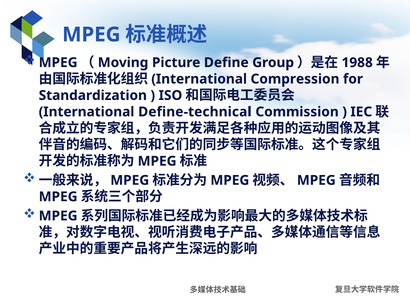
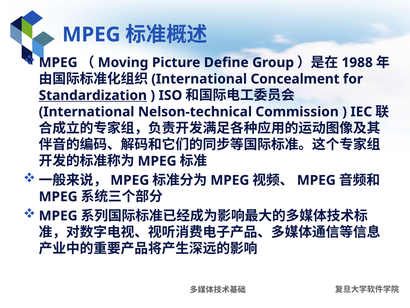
Compression: Compression -> Concealment (295, 79)
Standardization underline: none -> present (93, 95)
Define-technical: Define-technical -> Nelson-technical (195, 112)
